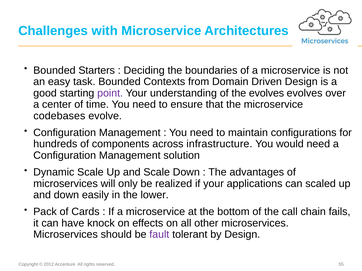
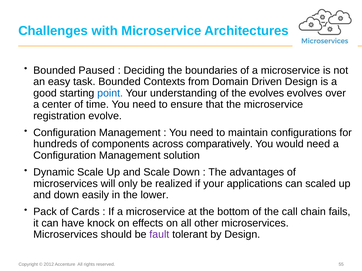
Starters: Starters -> Paused (97, 70)
point colour: purple -> blue (110, 93)
codebases: codebases -> registration (59, 116)
infrastructure: infrastructure -> comparatively (220, 144)
